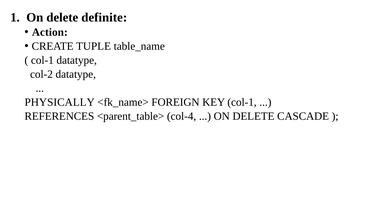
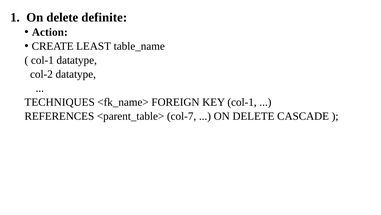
TUPLE: TUPLE -> LEAST (94, 46)
PHYSICALLY: PHYSICALLY -> TECHNIQUES (60, 102)
col-4: col-4 -> col-7 (182, 116)
